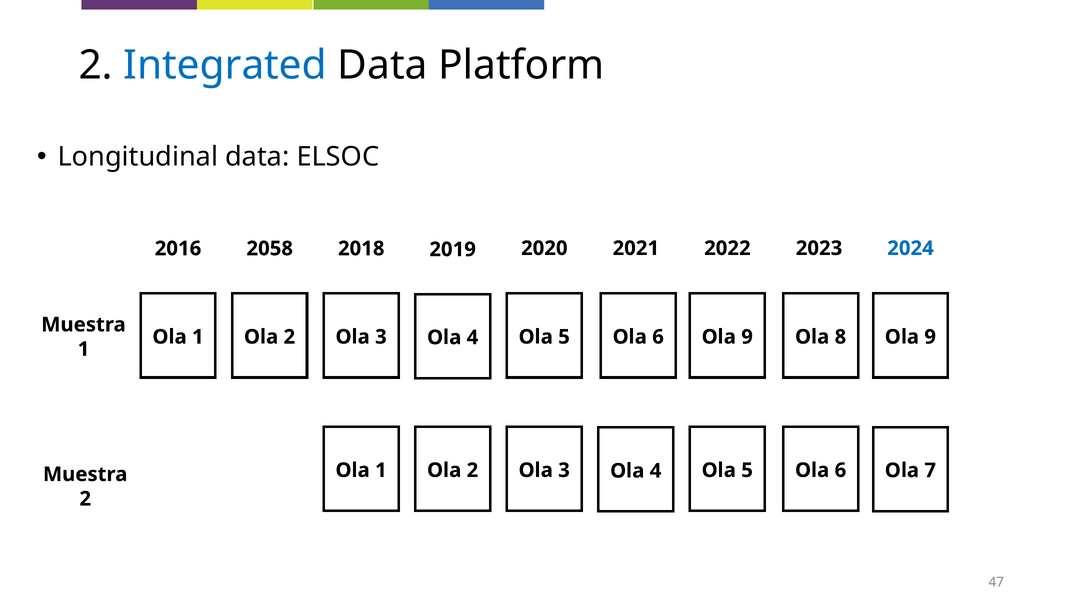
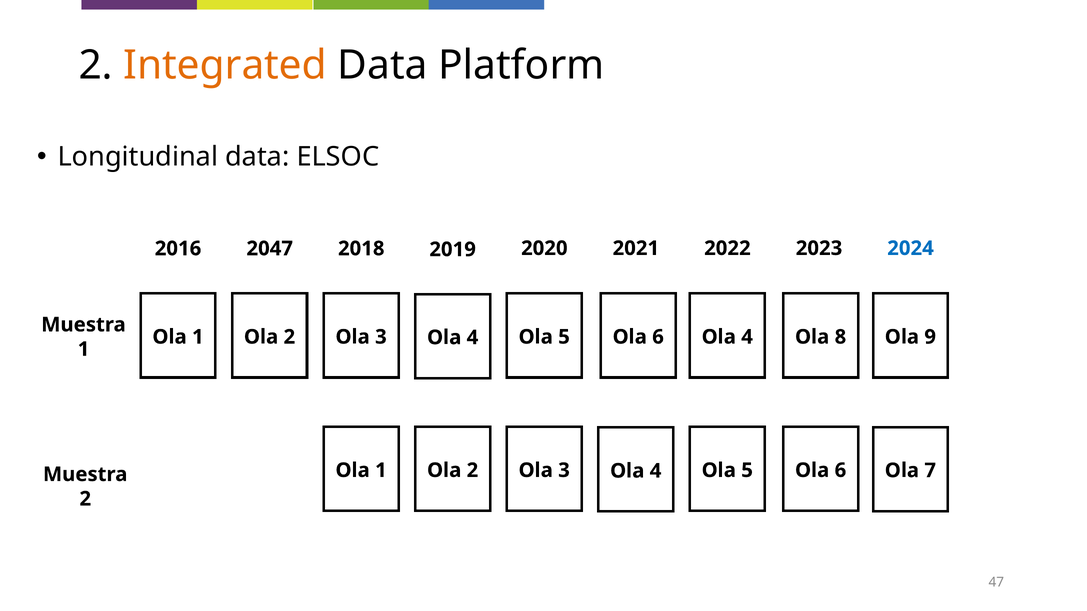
Integrated colour: blue -> orange (225, 66)
2058: 2058 -> 2047 (270, 249)
6 Ola 9: 9 -> 4 (747, 337)
